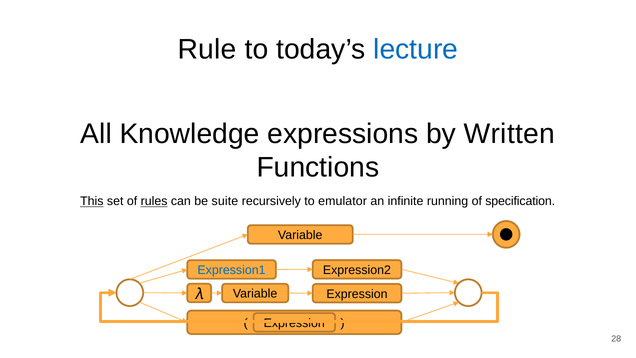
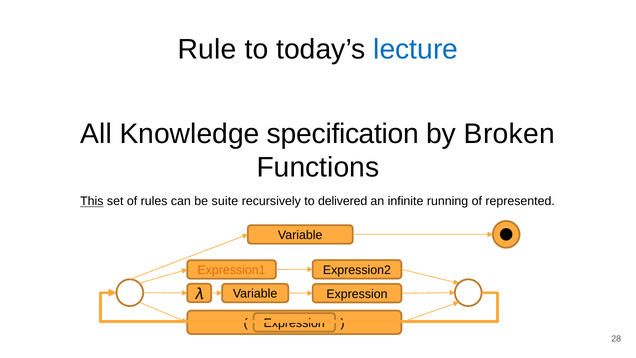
expressions: expressions -> specification (343, 134)
Written: Written -> Broken (509, 134)
rules underline: present -> none (154, 201)
emulator: emulator -> delivered (343, 201)
specification: specification -> represented (520, 201)
Expression1 colour: blue -> orange (232, 270)
